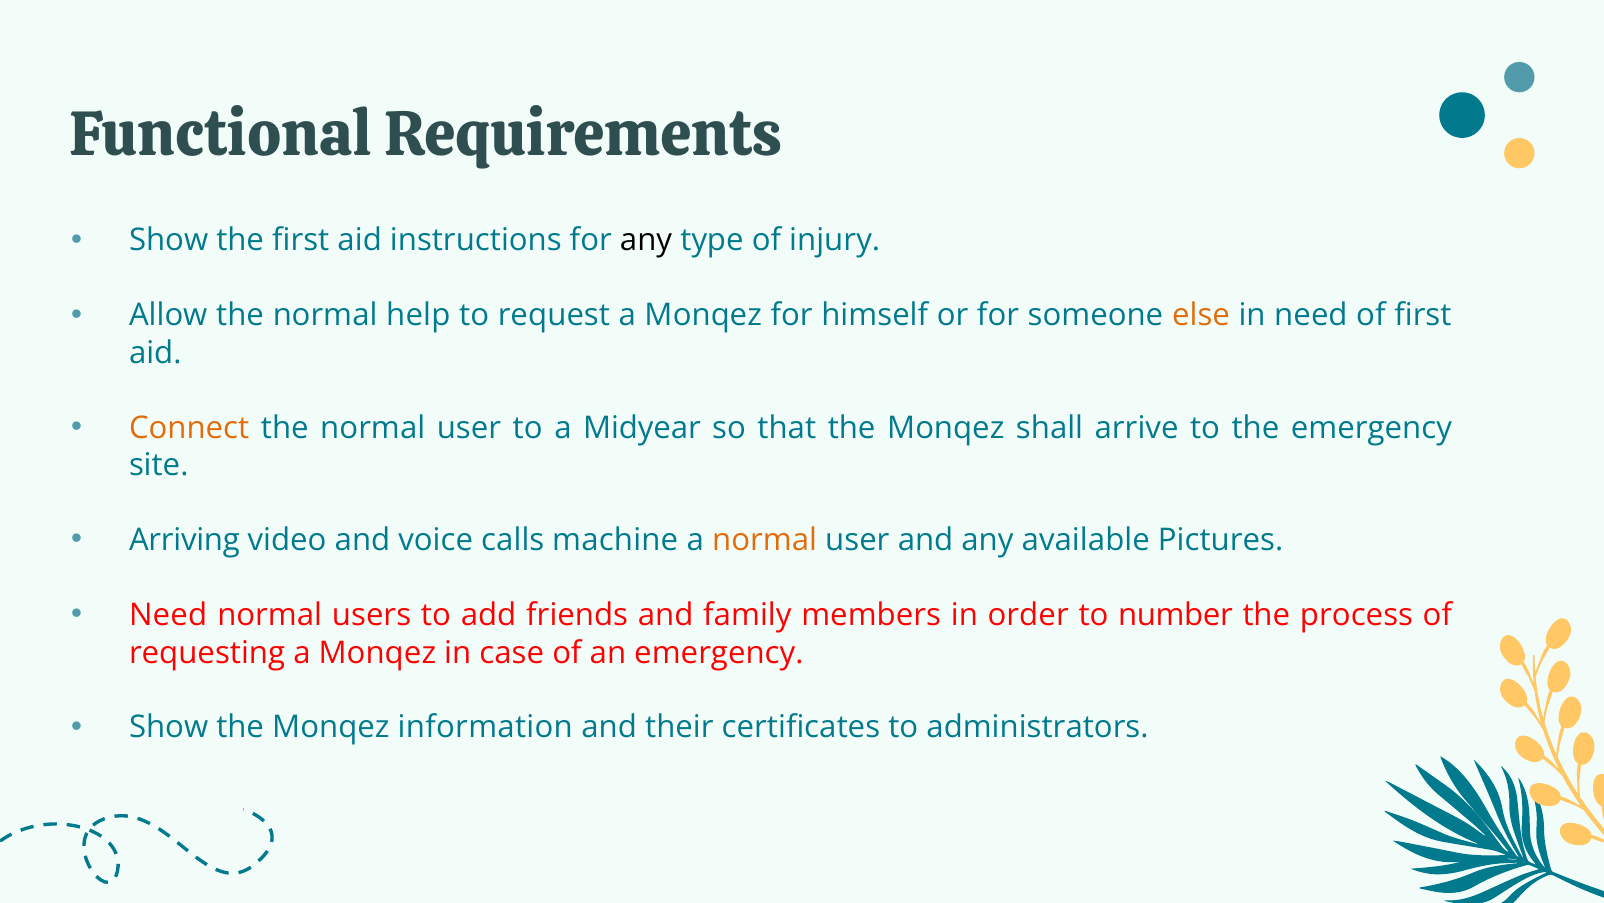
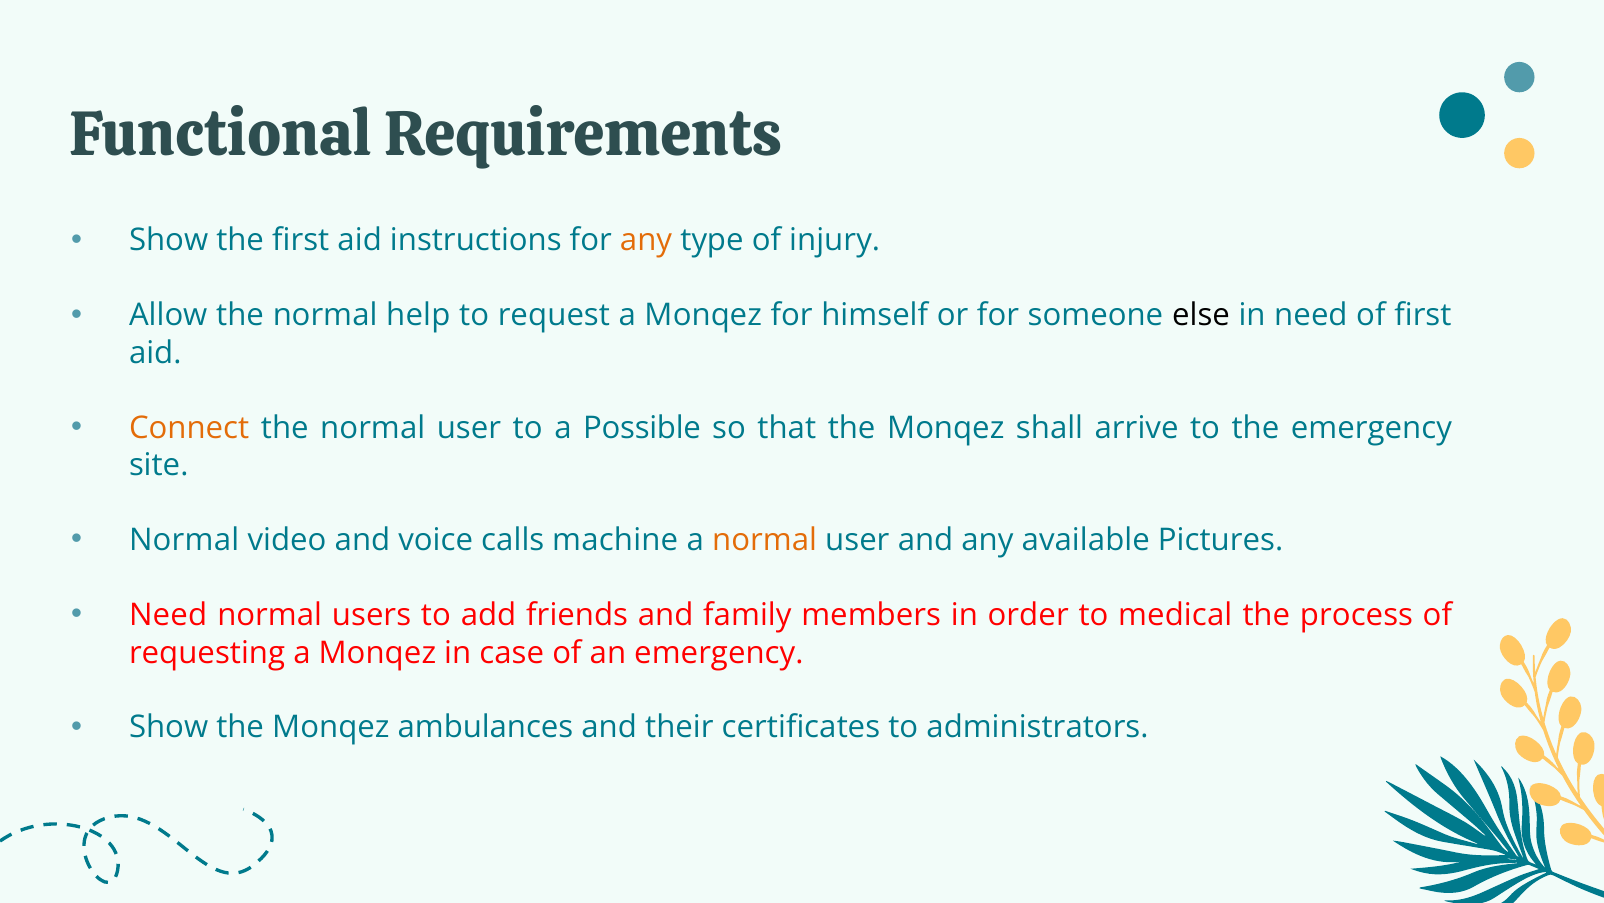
any colour: black -> orange (646, 240)
else colour: orange -> black (1201, 315)
Midyear: Midyear -> Possible (642, 428)
Arriving: Arriving -> Normal (184, 540)
number: number -> medical (1175, 615)
information: information -> ambulances (485, 727)
